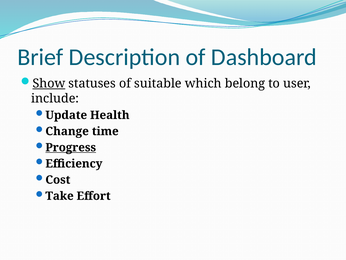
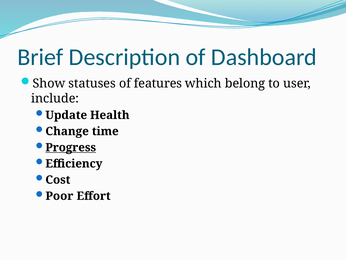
Show underline: present -> none (49, 83)
suitable: suitable -> features (158, 83)
Take: Take -> Poor (59, 196)
